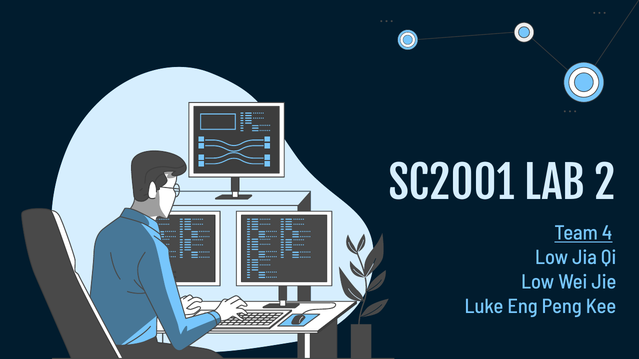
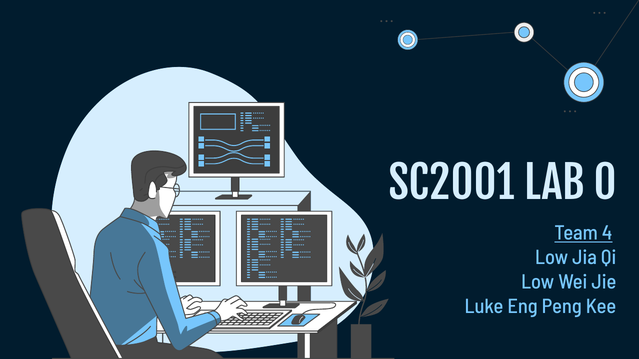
2: 2 -> 0 (605, 185)
